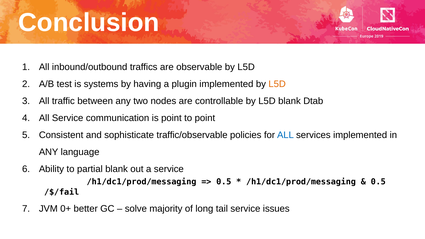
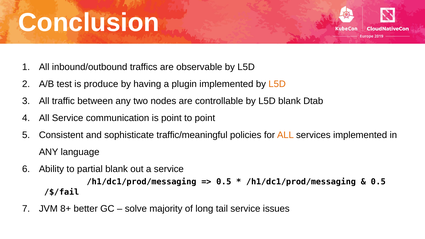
systems: systems -> produce (101, 84)
traffic/observable: traffic/observable -> traffic/meaningful (192, 135)
ALL colour: blue -> orange (285, 135)
0+: 0+ -> 8+ (66, 209)
